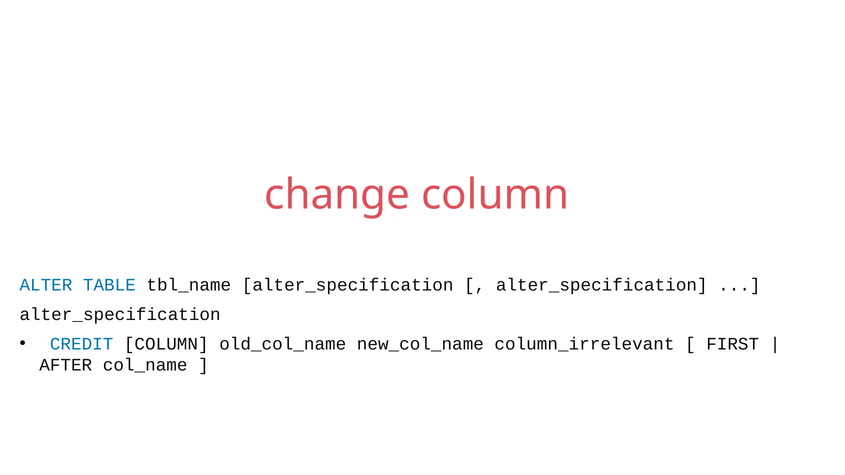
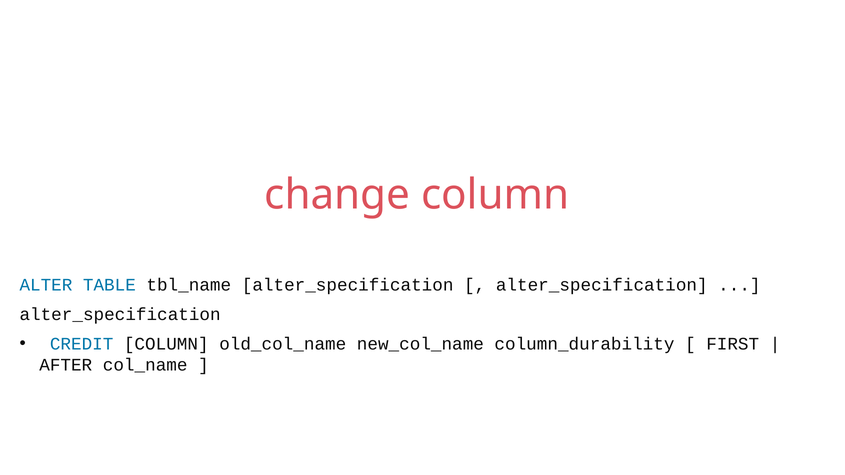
column_irrelevant: column_irrelevant -> column_durability (584, 344)
